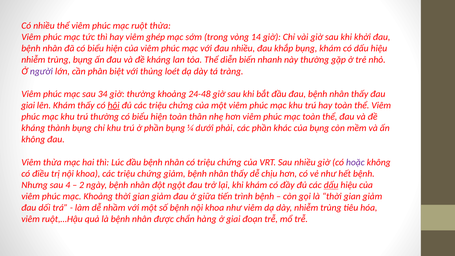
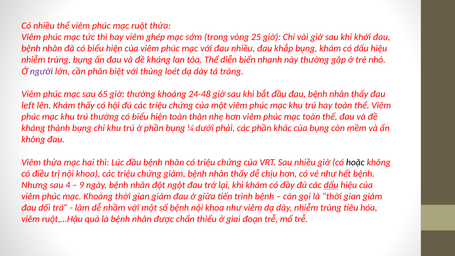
14: 14 -> 25 (256, 37)
34: 34 -> 65 (103, 94)
giai: giai -> left (28, 105)
hội underline: present -> none (114, 105)
hoặc colour: purple -> black (355, 162)
2: 2 -> 9 (82, 185)
hàng: hàng -> thiểu (207, 219)
